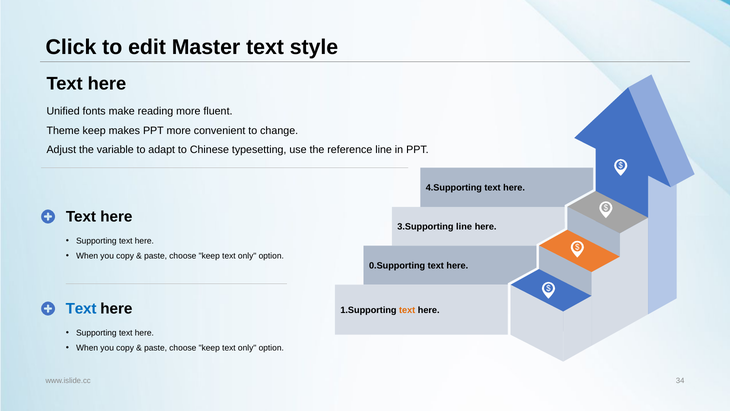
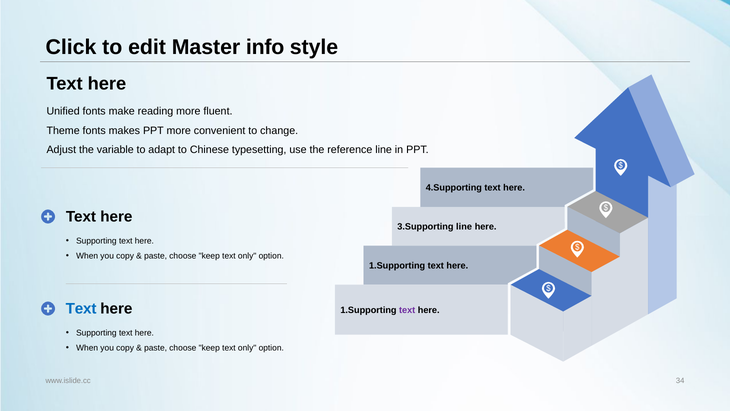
Master text: text -> info (265, 47)
Theme keep: keep -> fonts (94, 130)
0.Supporting: 0.Supporting -> 1.Supporting (397, 266)
text colour: orange -> purple (407, 310)
